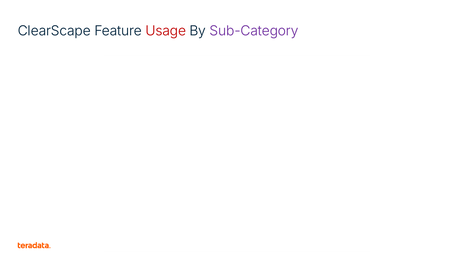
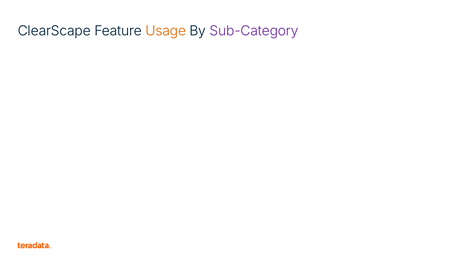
Usage colour: red -> orange (166, 31)
